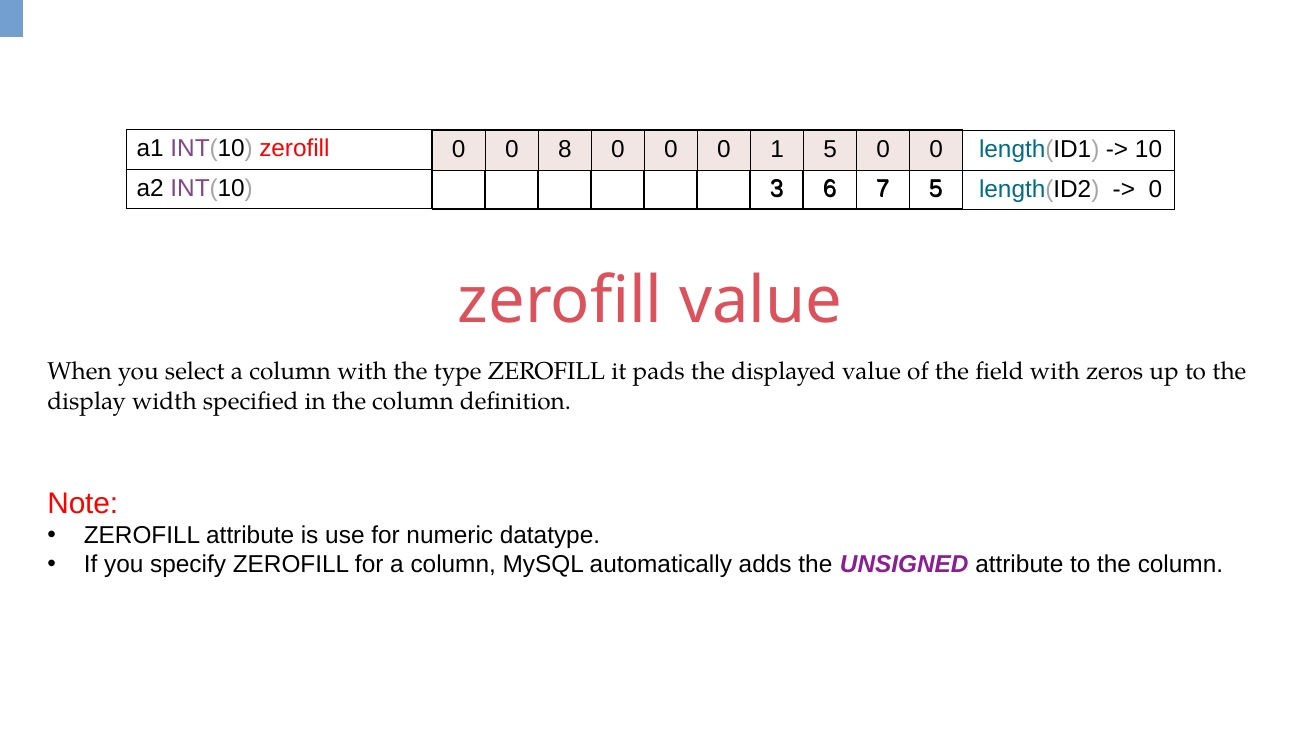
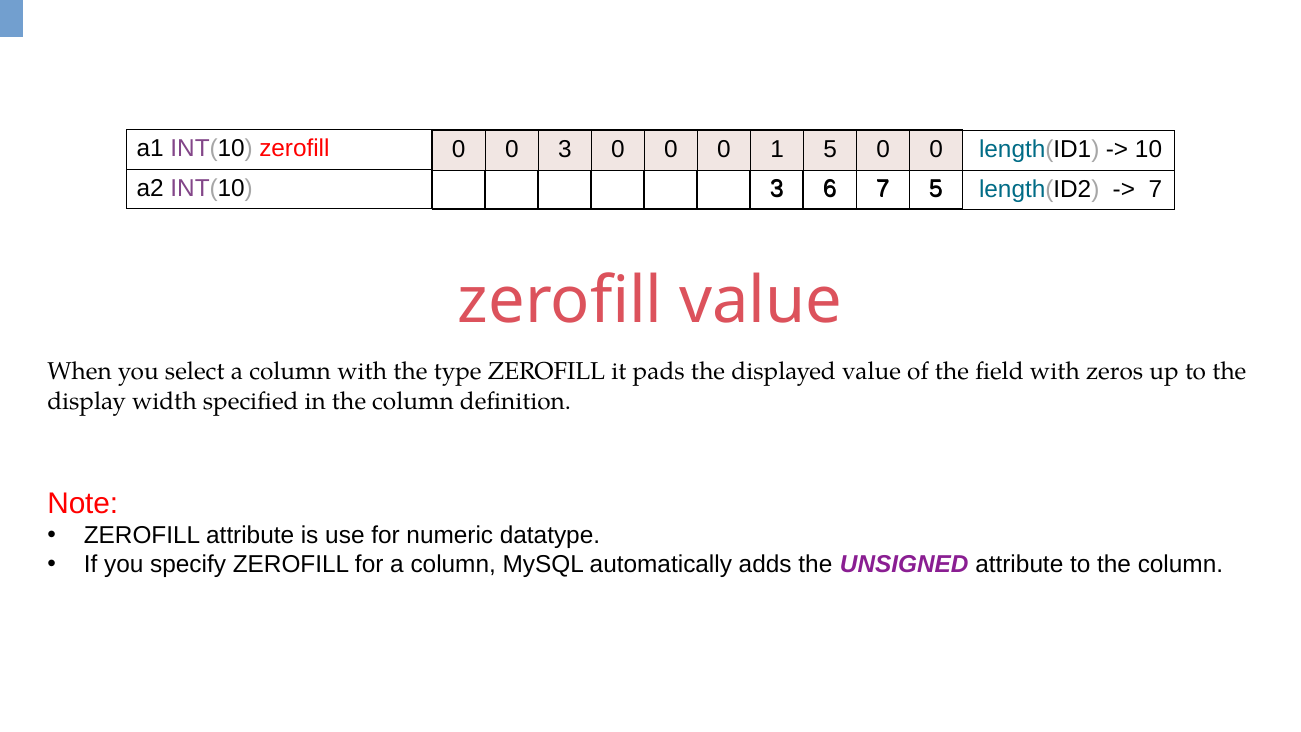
0 8: 8 -> 3 (565, 150)
0: 0 -> 7 (1155, 189)
